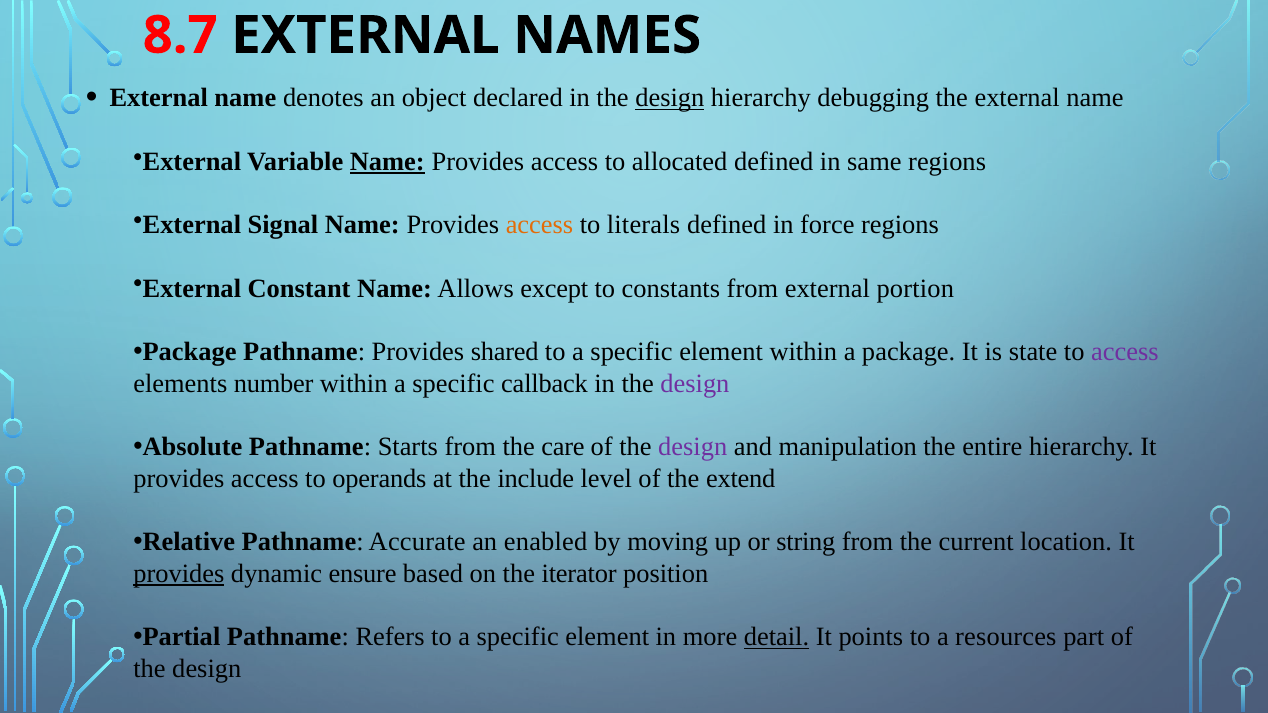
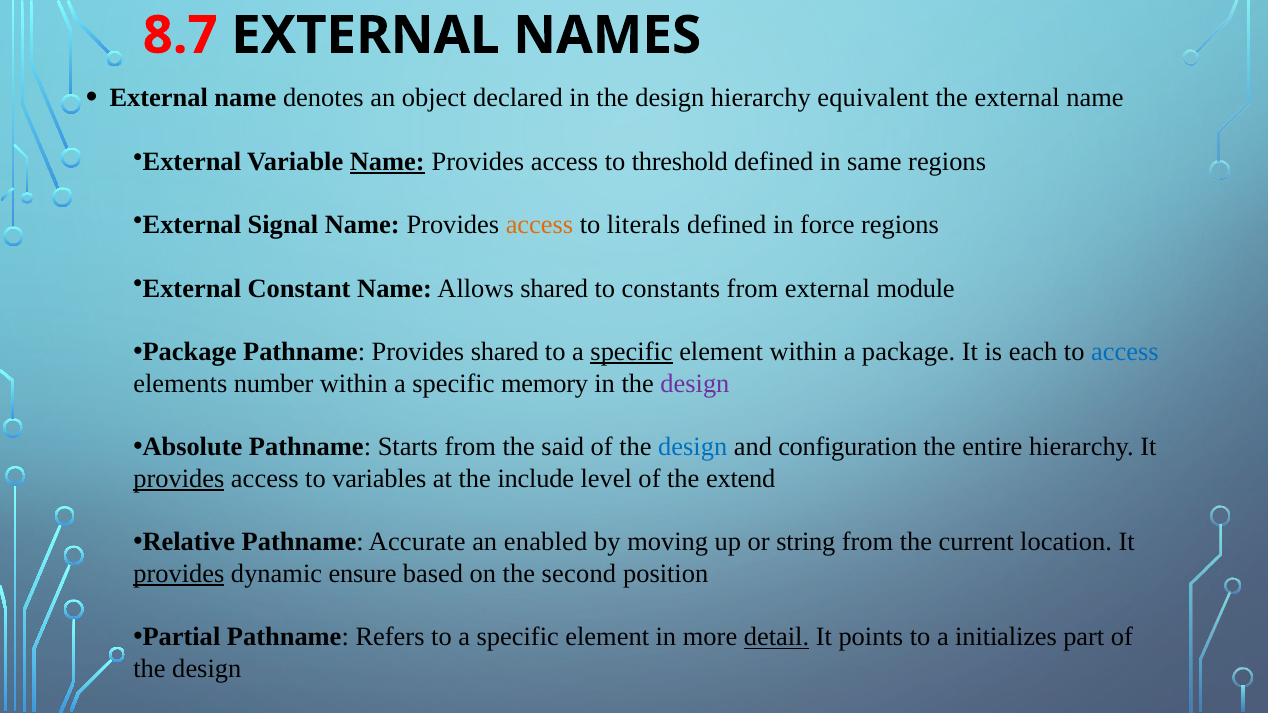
design underline: present -> none (670, 98)
debugging: debugging -> equivalent (873, 98)
allocated: allocated -> threshold (680, 162)
Allows except: except -> shared (554, 289)
portion: portion -> module (916, 289)
specific underline: none -> present (632, 352)
state: state -> each (1033, 352)
access colour: purple -> blue (1125, 352)
callback: callback -> memory (545, 384)
care: care -> said (563, 447)
design colour: purple -> blue (693, 447)
manipulation: manipulation -> configuration (848, 447)
provides underline: none -> present (179, 479)
operands: operands -> variables (379, 479)
iterator: iterator -> second (579, 574)
resources: resources -> initializes (1006, 637)
